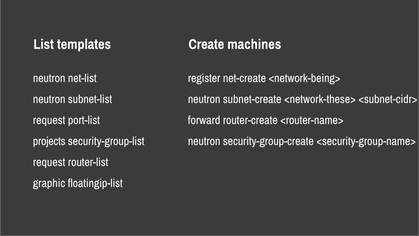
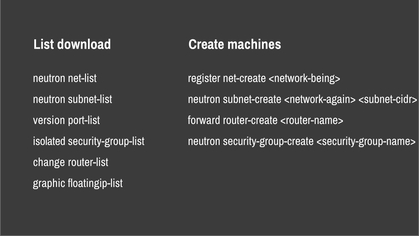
templates: templates -> download (84, 44)
<network-these>: <network-these> -> <network-again> (320, 99)
request: request -> version (49, 120)
projects: projects -> isolated (49, 141)
request: request -> change (49, 162)
